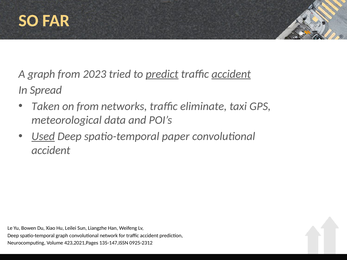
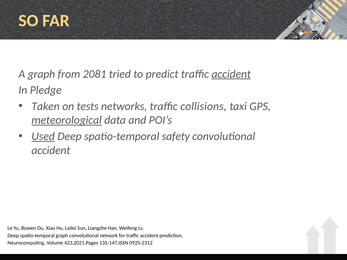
2023: 2023 -> 2081 (95, 74)
predict underline: present -> none (162, 74)
Spread: Spread -> Pledge (46, 90)
on from: from -> tests (88, 106)
eliminate: eliminate -> collisions (203, 106)
meteorological underline: none -> present (67, 120)
paper: paper -> safety (176, 136)
